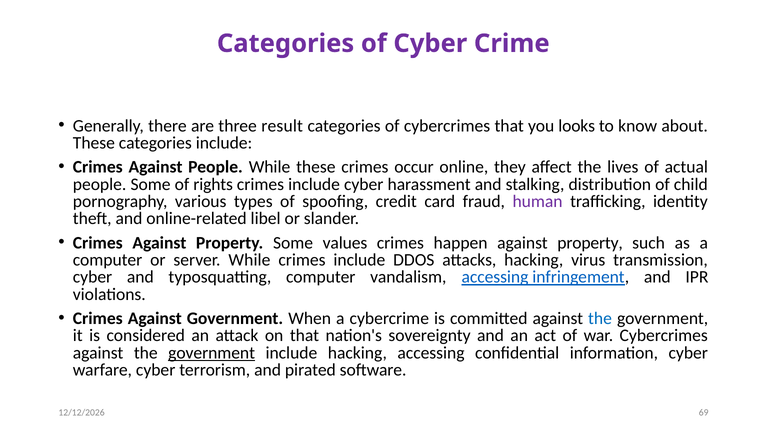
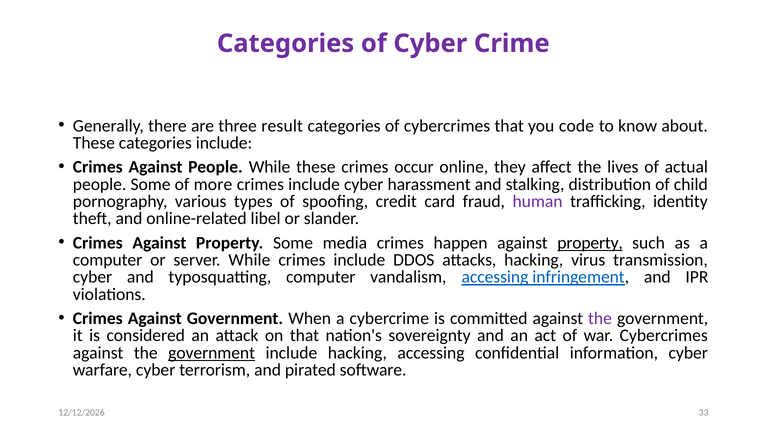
looks: looks -> code (576, 126)
rights: rights -> more (213, 184)
values: values -> media (345, 242)
property underline: none -> present (590, 242)
the colour: blue -> purple (600, 318)
69: 69 -> 33 (704, 412)
